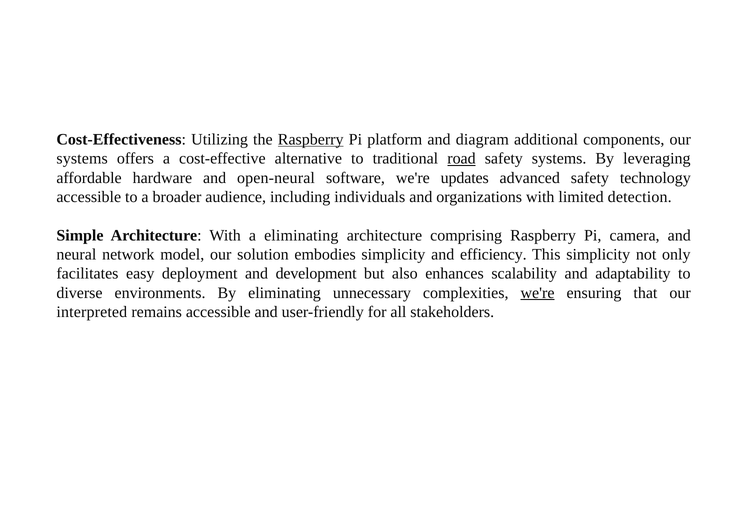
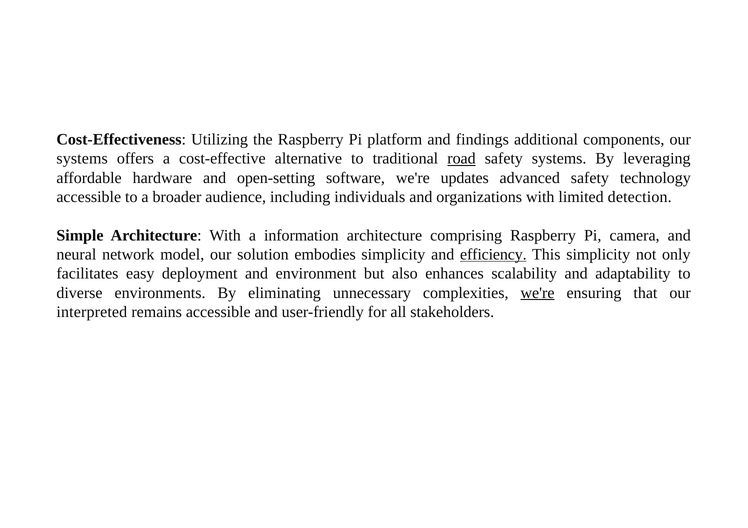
Raspberry underline: present -> none (311, 140)
diagram: diagram -> findings (482, 140)
open-neural: open-neural -> open-setting (276, 178)
a eliminating: eliminating -> information (301, 235)
efficiency underline: none -> present (493, 255)
development: development -> environment (316, 274)
